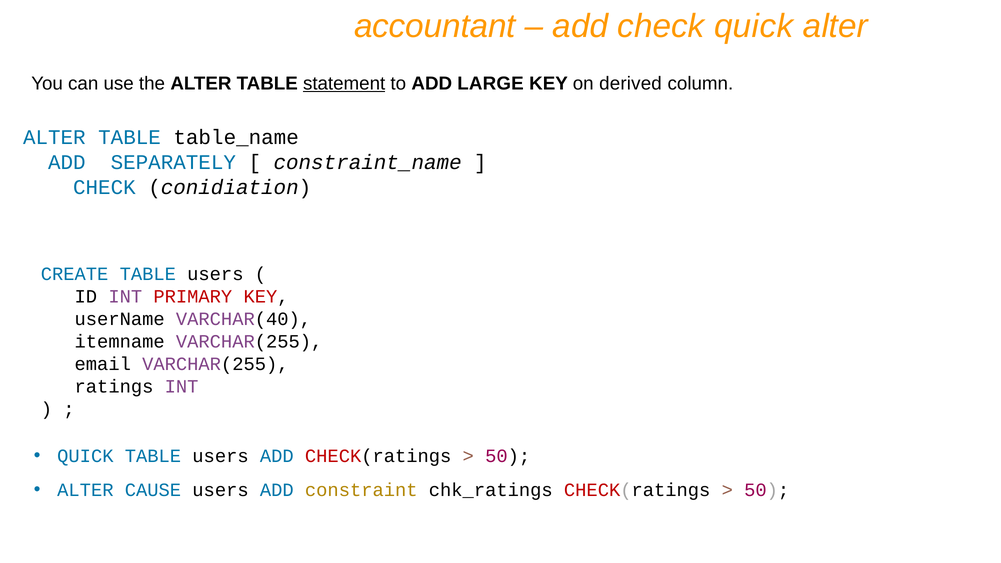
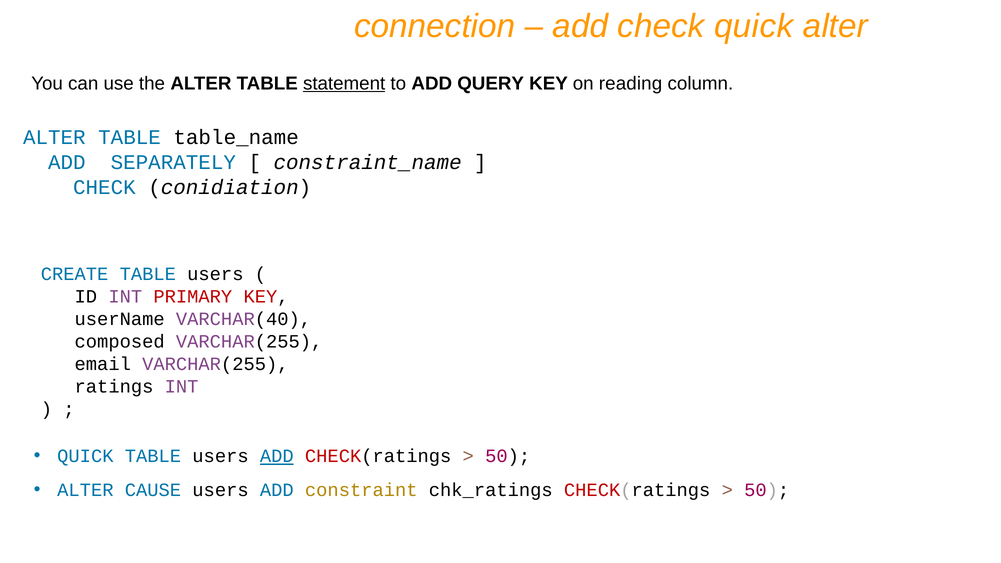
accountant: accountant -> connection (435, 26)
LARGE: LARGE -> QUERY (491, 83)
derived: derived -> reading (631, 83)
itemname: itemname -> composed (120, 342)
ADD underline: none -> present (277, 456)
